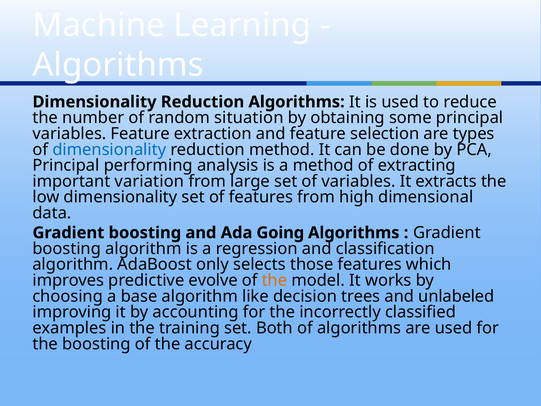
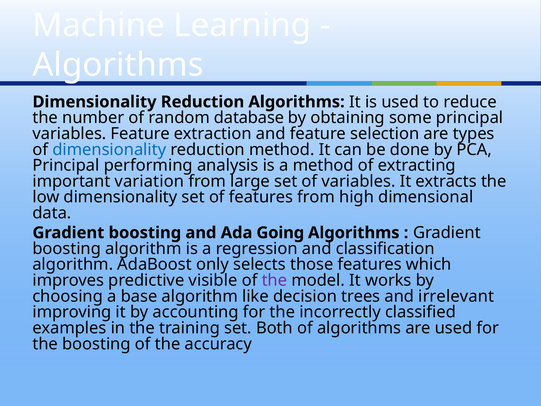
situation: situation -> database (249, 118)
evolve: evolve -> visible (213, 280)
the colour: orange -> purple (274, 280)
unlabeled: unlabeled -> irrelevant (456, 296)
